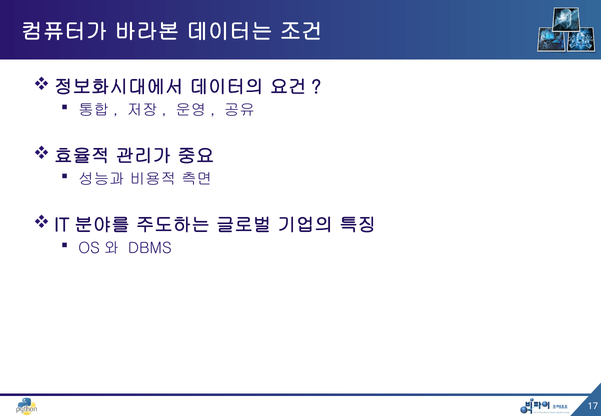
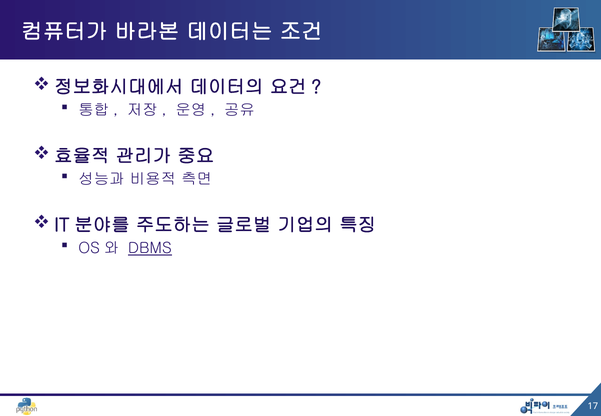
DBMS underline: none -> present (150, 248)
